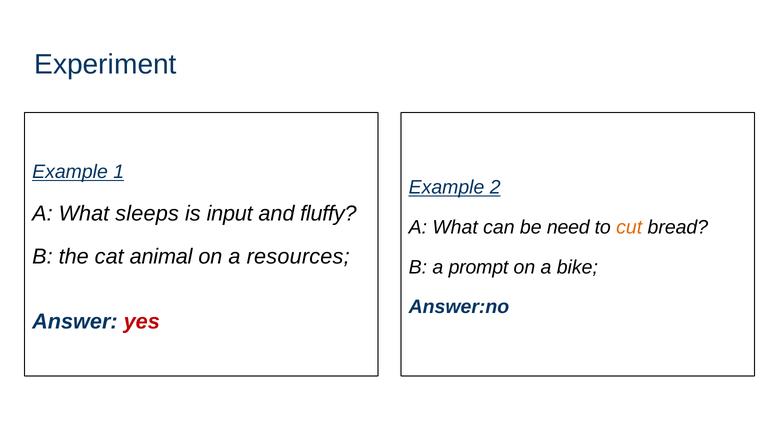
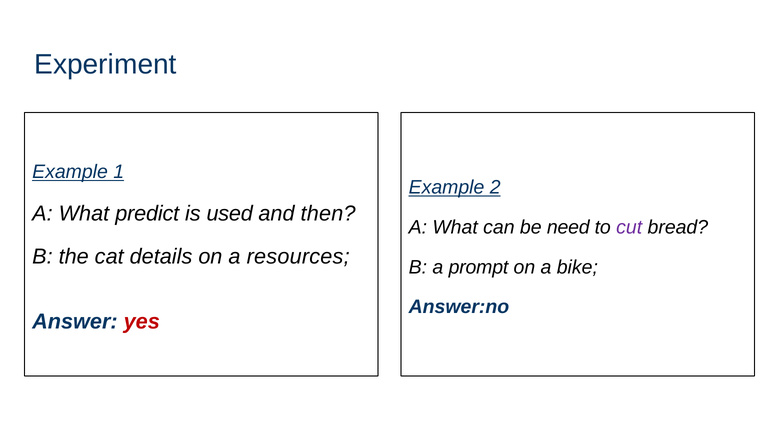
sleeps: sleeps -> predict (147, 214)
input: input -> used (230, 214)
fluffy: fluffy -> then (328, 214)
cut colour: orange -> purple (629, 227)
animal: animal -> details (161, 257)
